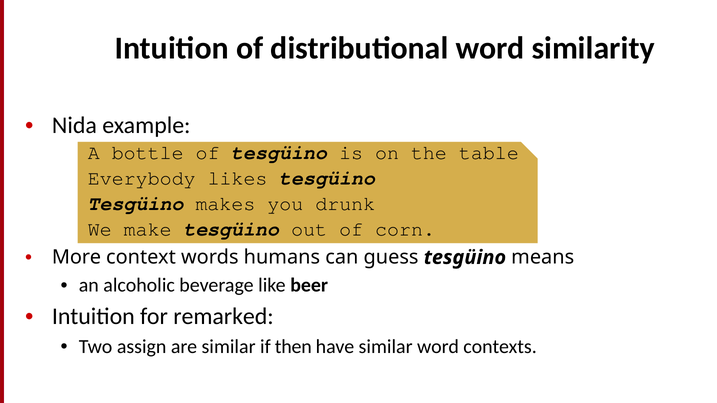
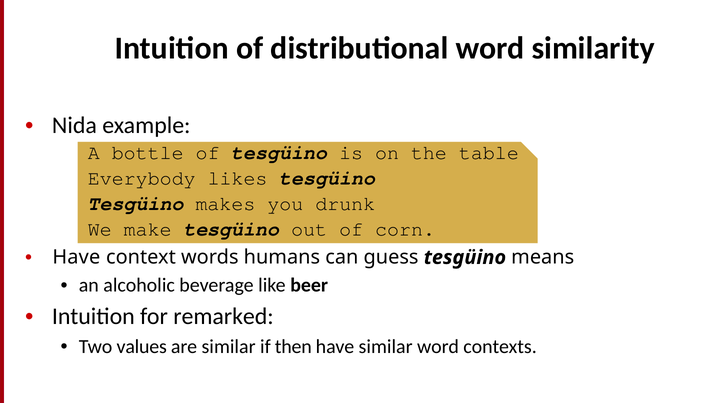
More: More -> Have (76, 258)
assign: assign -> values (142, 347)
